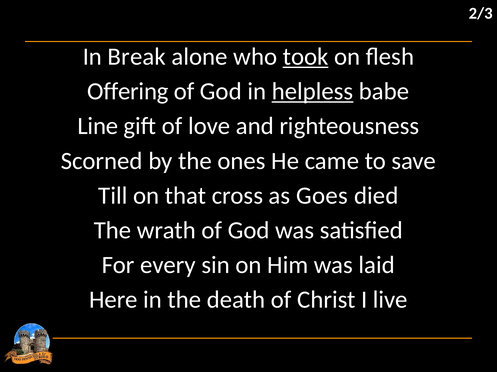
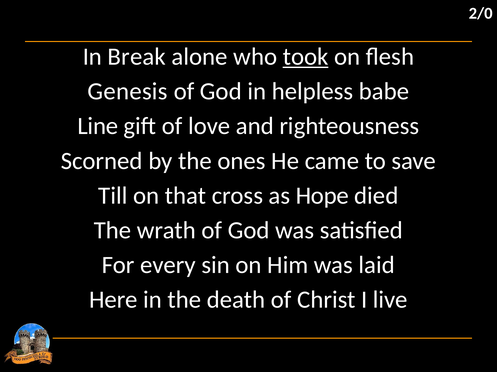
2/3: 2/3 -> 2/0 (481, 14)
Offering: Offering -> Genesis (128, 92)
helpless underline: present -> none (313, 92)
Goes: Goes -> Hope (322, 196)
